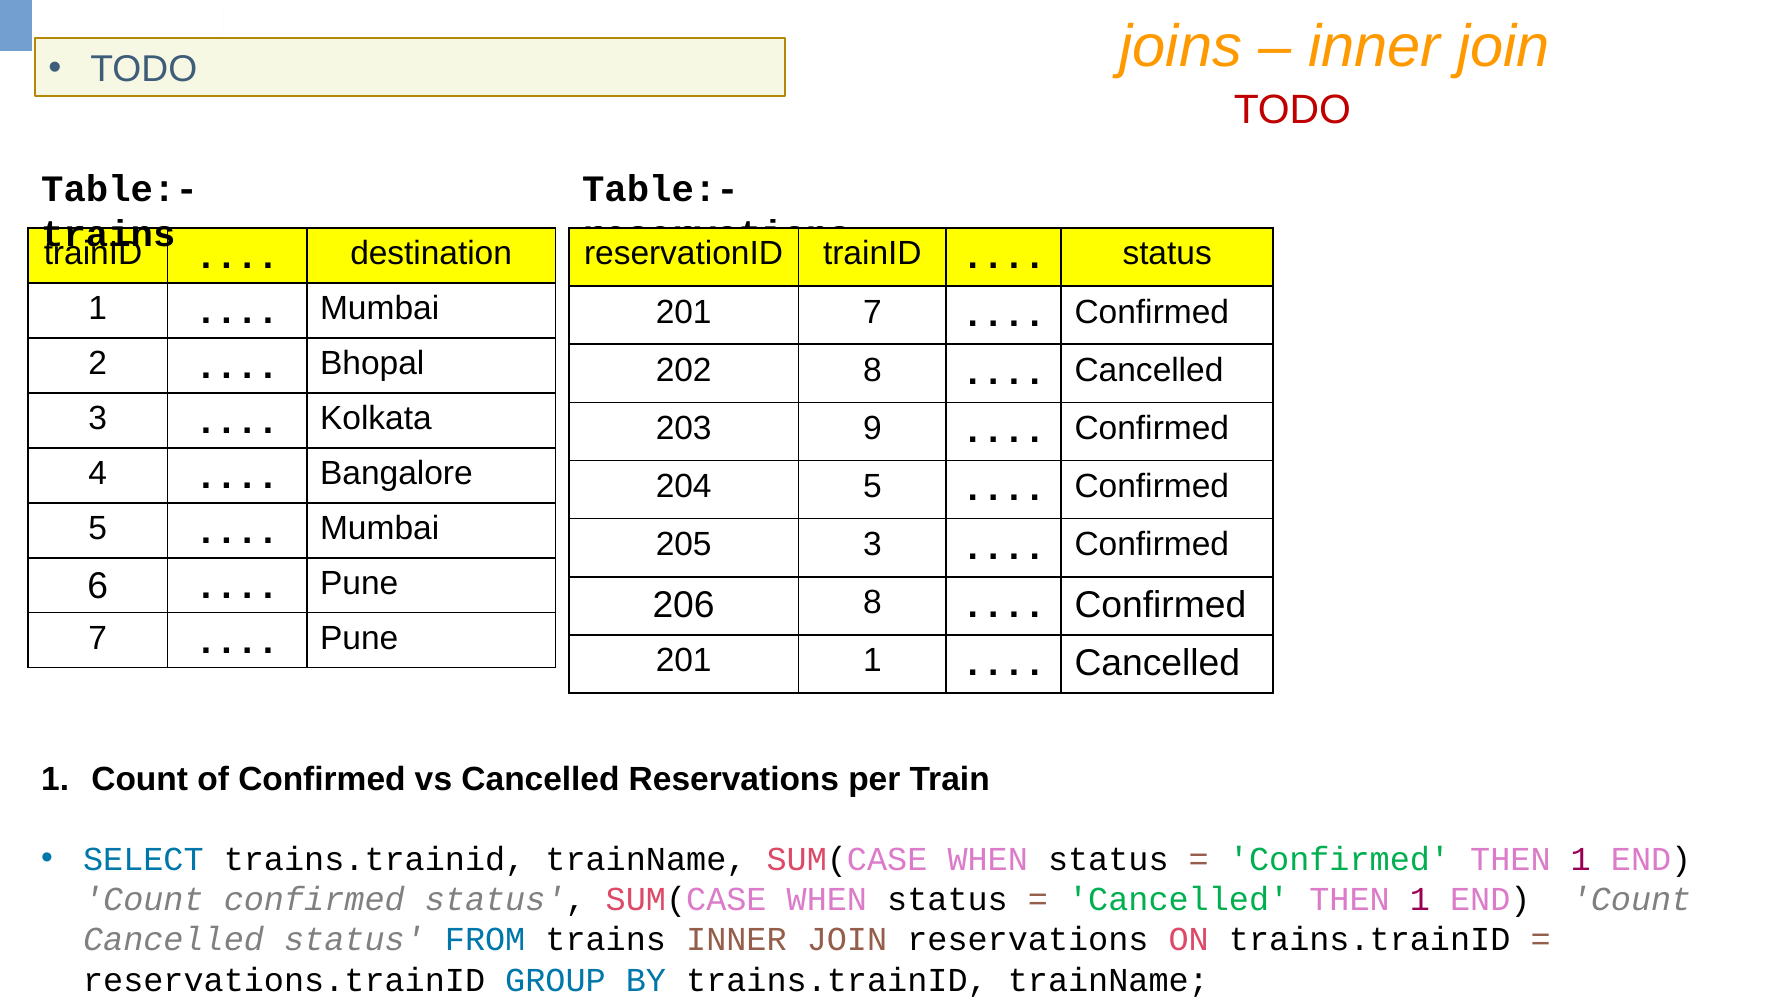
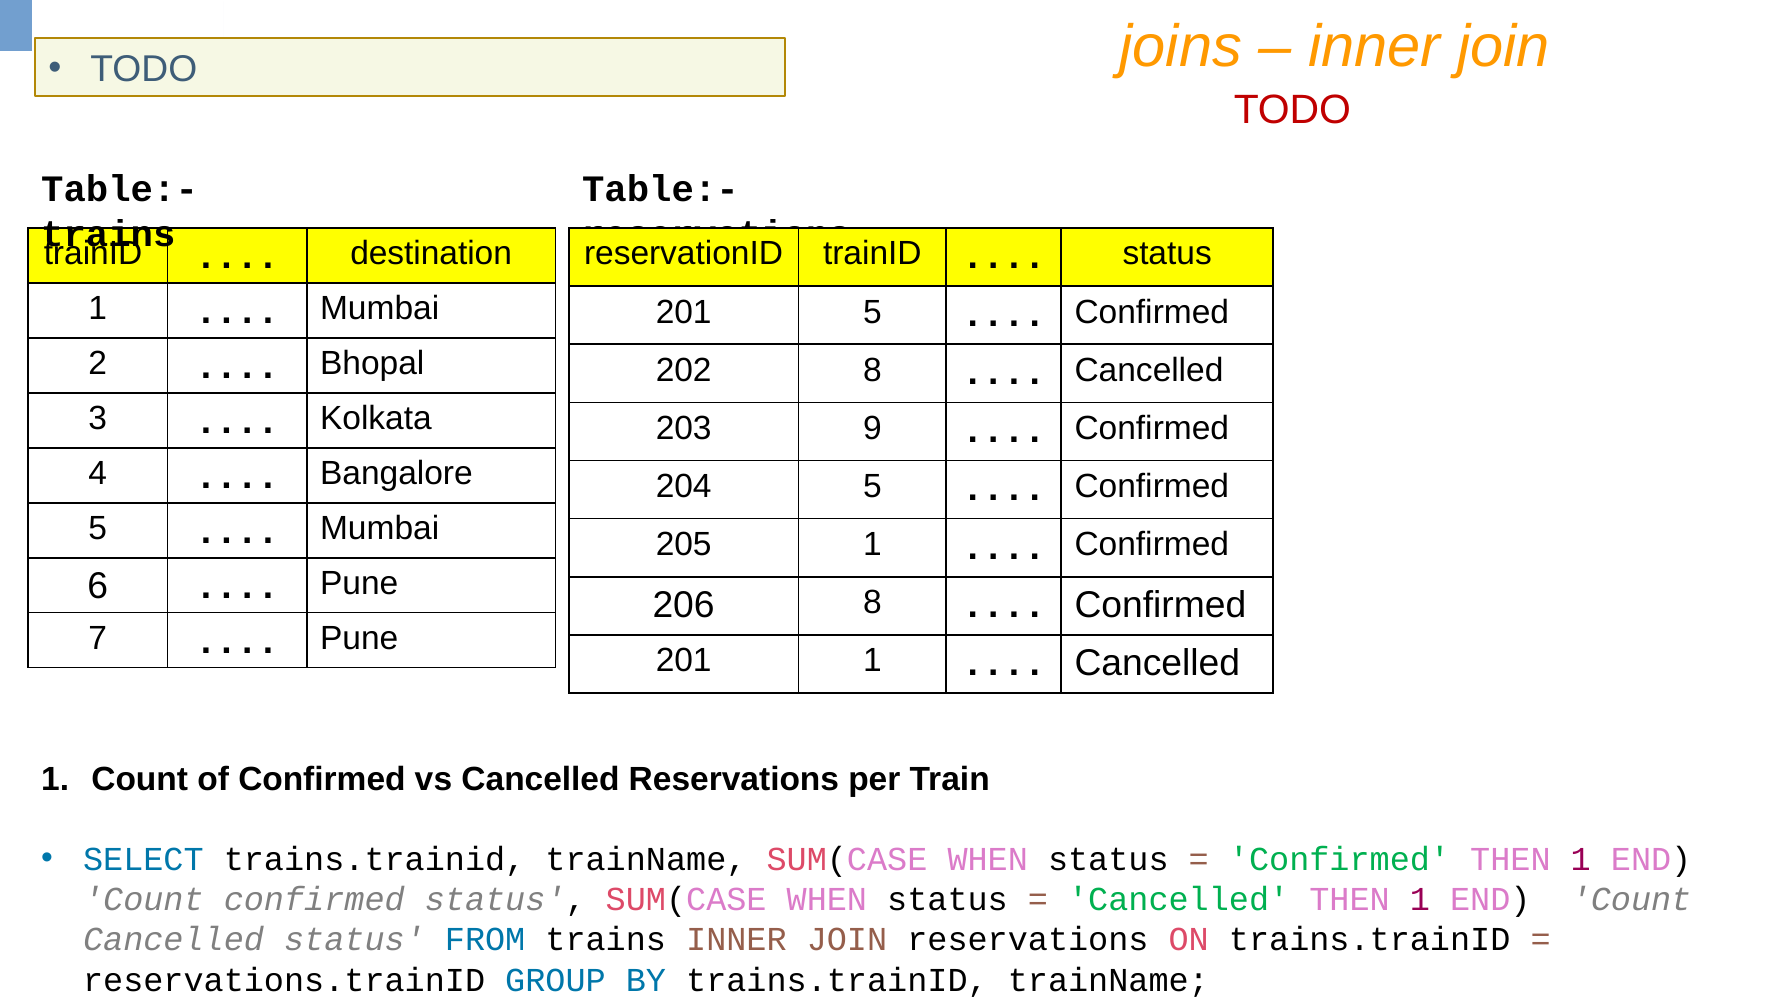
201 7: 7 -> 5 (872, 312)
205 3: 3 -> 1 (872, 545)
